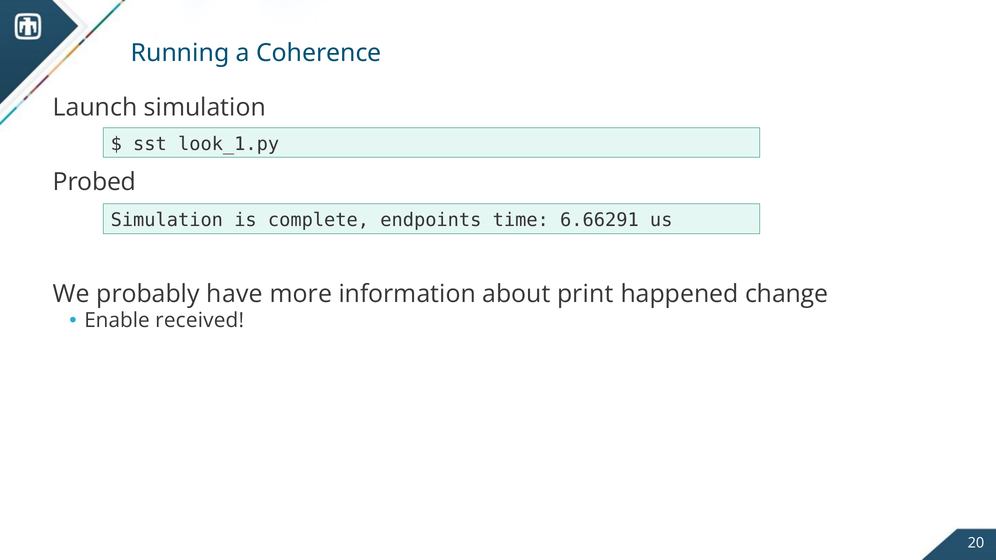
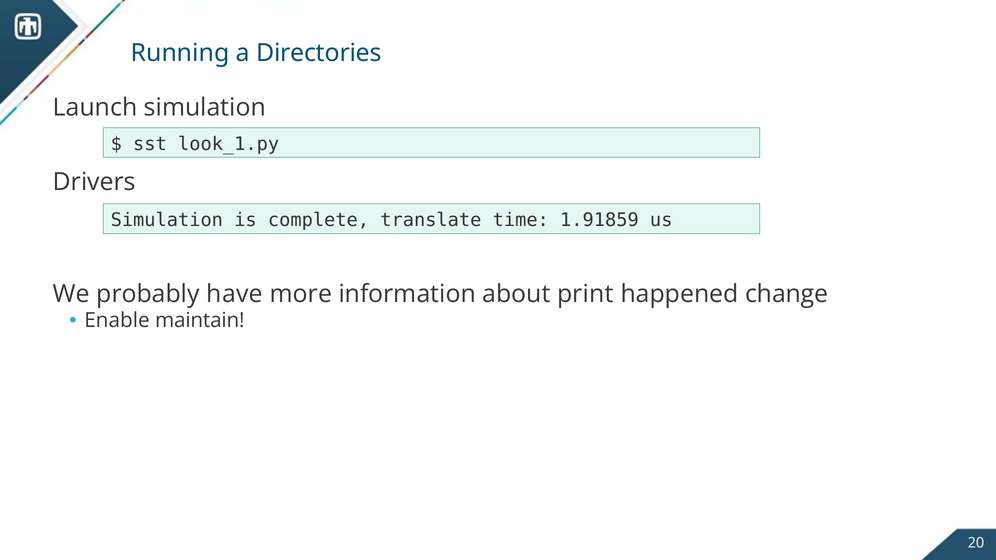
Coherence: Coherence -> Directories (319, 53)
Probed: Probed -> Drivers (94, 182)
endpoints: endpoints -> translate (431, 220)
6.66291: 6.66291 -> 1.91859 (599, 220)
received: received -> maintain (200, 321)
